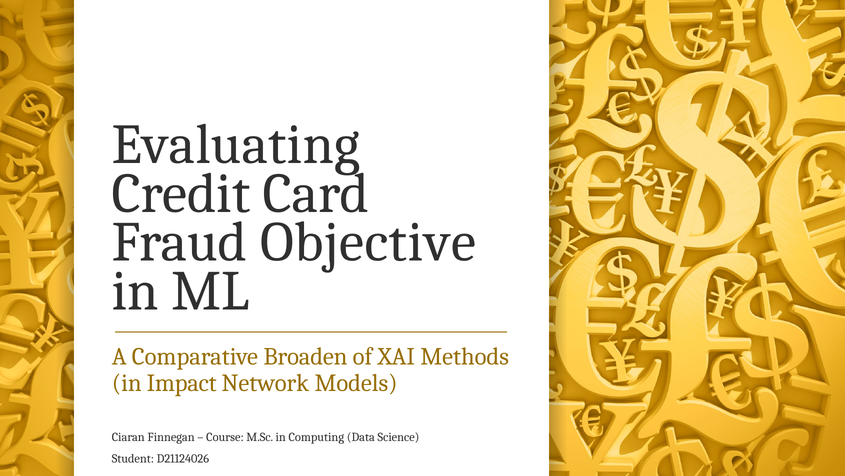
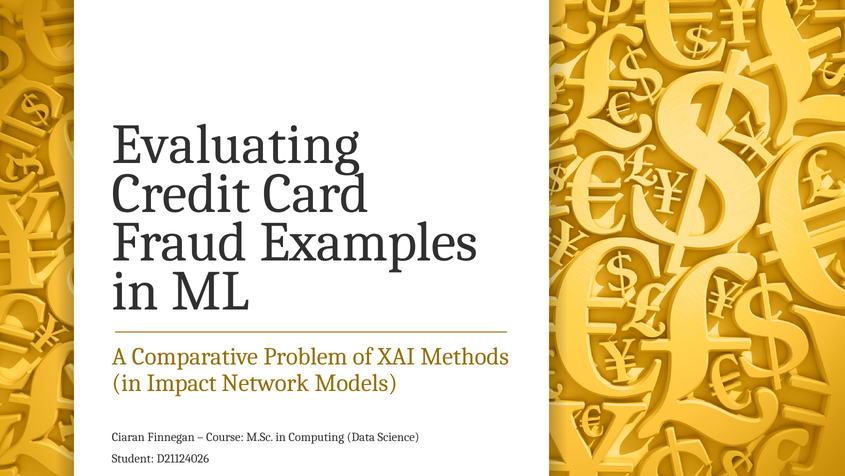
Objective: Objective -> Examples (369, 242)
Broaden: Broaden -> Problem (305, 356)
